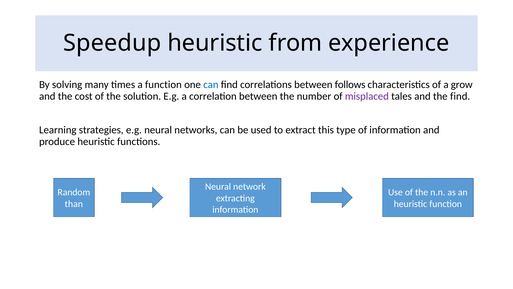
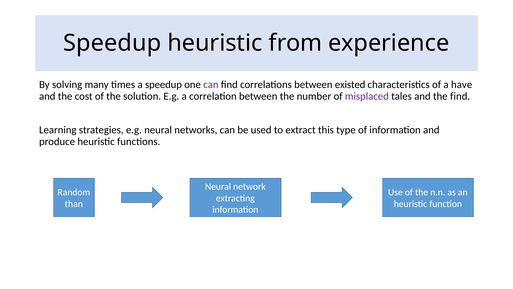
a function: function -> speedup (163, 84)
can colour: blue -> purple (211, 84)
follows: follows -> existed (350, 84)
grow: grow -> have (462, 84)
